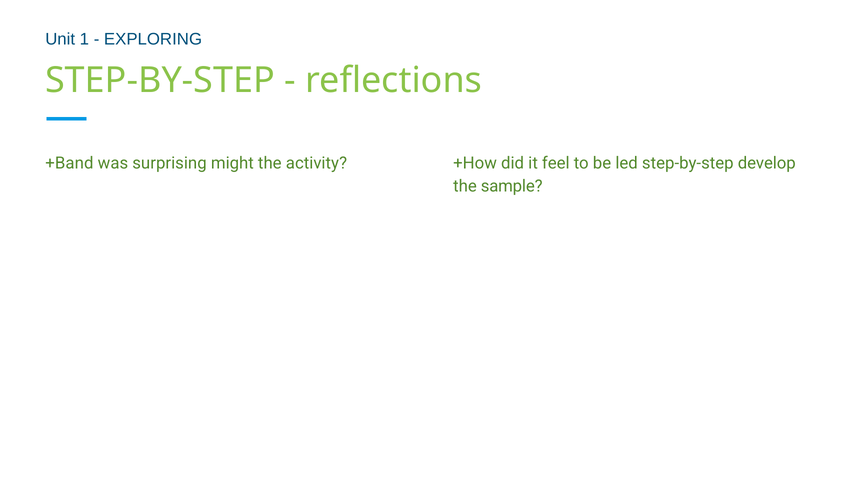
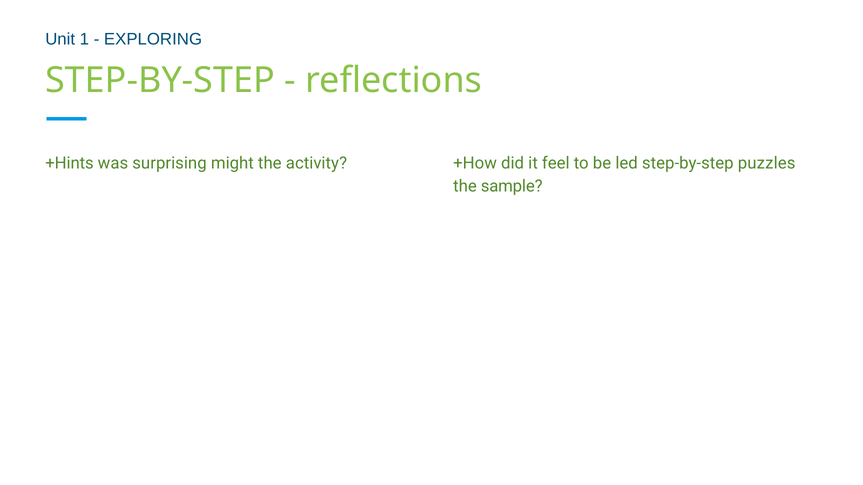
+Band: +Band -> +Hints (69, 163)
develop: develop -> puzzles (767, 163)
